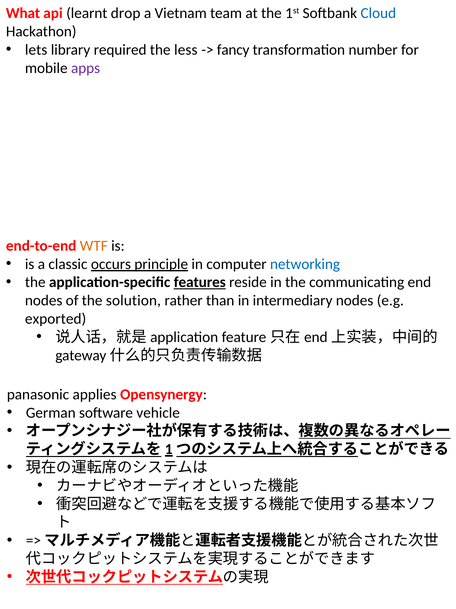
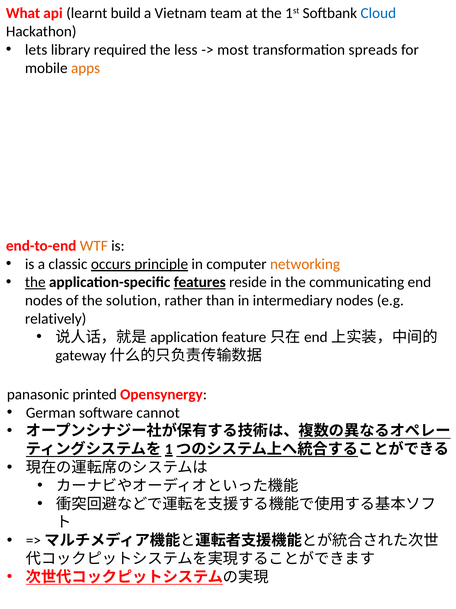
drop: drop -> build (126, 13)
fancy: fancy -> most (233, 50)
number: number -> spreads (373, 50)
apps colour: purple -> orange (86, 68)
networking colour: blue -> orange (305, 264)
the underline: none -> present (35, 282)
exported: exported -> relatively (56, 318)
applies: applies -> printed (95, 394)
vehicle: vehicle -> cannot (158, 412)
